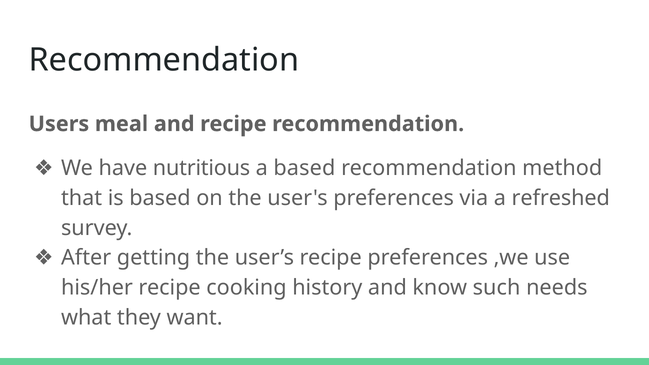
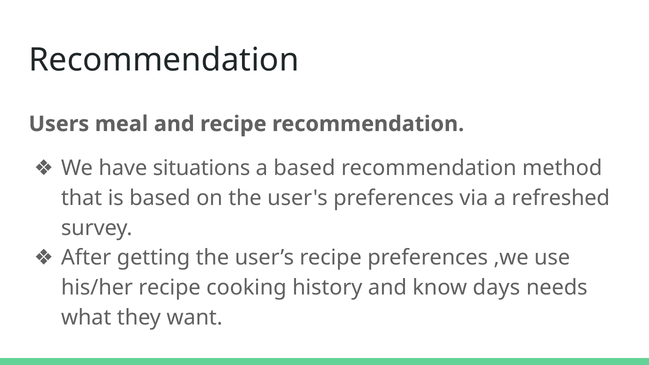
nutritious: nutritious -> situations (202, 168)
such: such -> days (496, 288)
